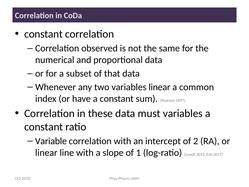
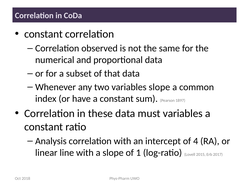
variables linear: linear -> slope (159, 87)
Variable: Variable -> Analysis (51, 141)
2: 2 -> 4 (196, 141)
